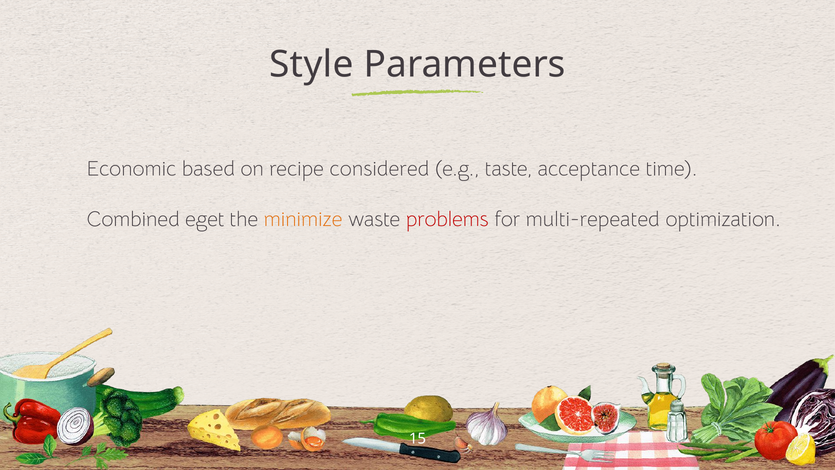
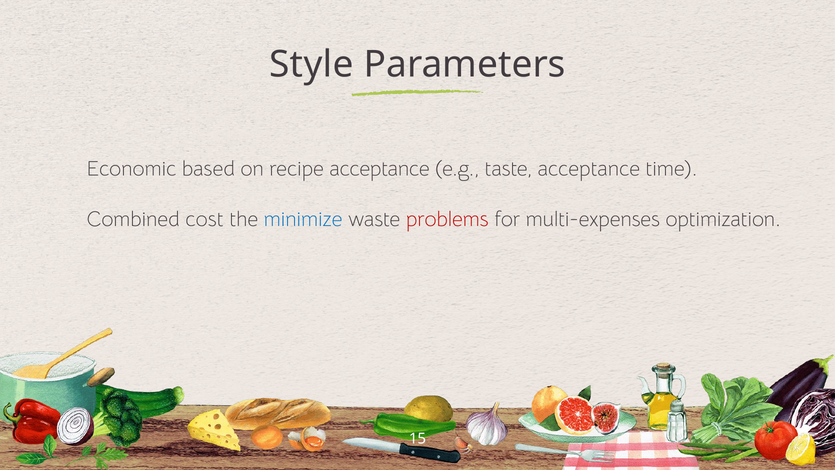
recipe considered: considered -> acceptance (380, 169)
eget: eget -> cost (205, 219)
minimize colour: orange -> blue (303, 219)
multi-repeated: multi-repeated -> multi-expenses (593, 219)
